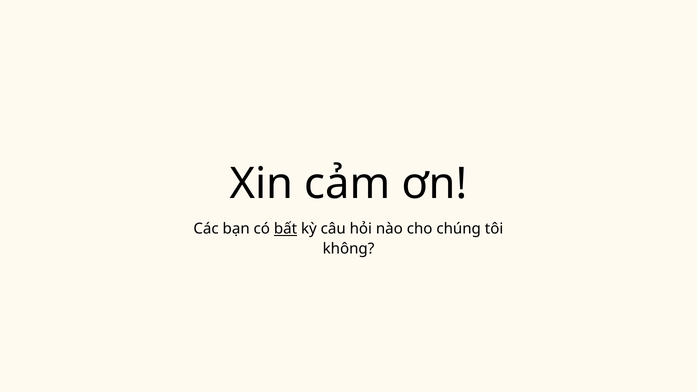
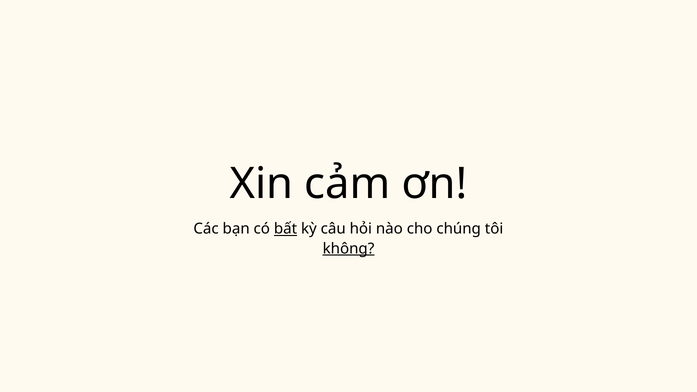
không underline: none -> present (348, 249)
